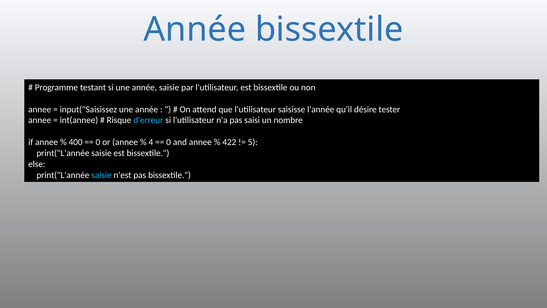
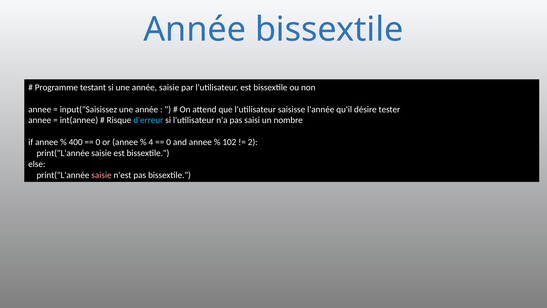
422: 422 -> 102 (229, 142)
5: 5 -> 2 (253, 142)
saisie colour: light blue -> pink (101, 175)
